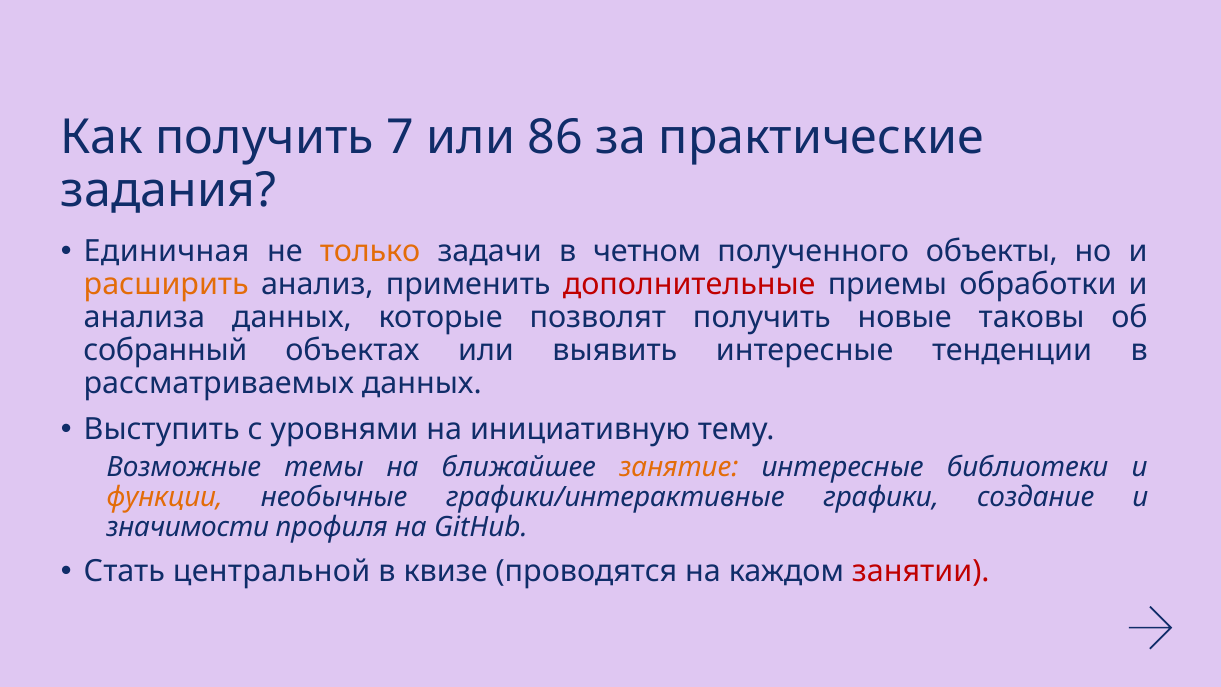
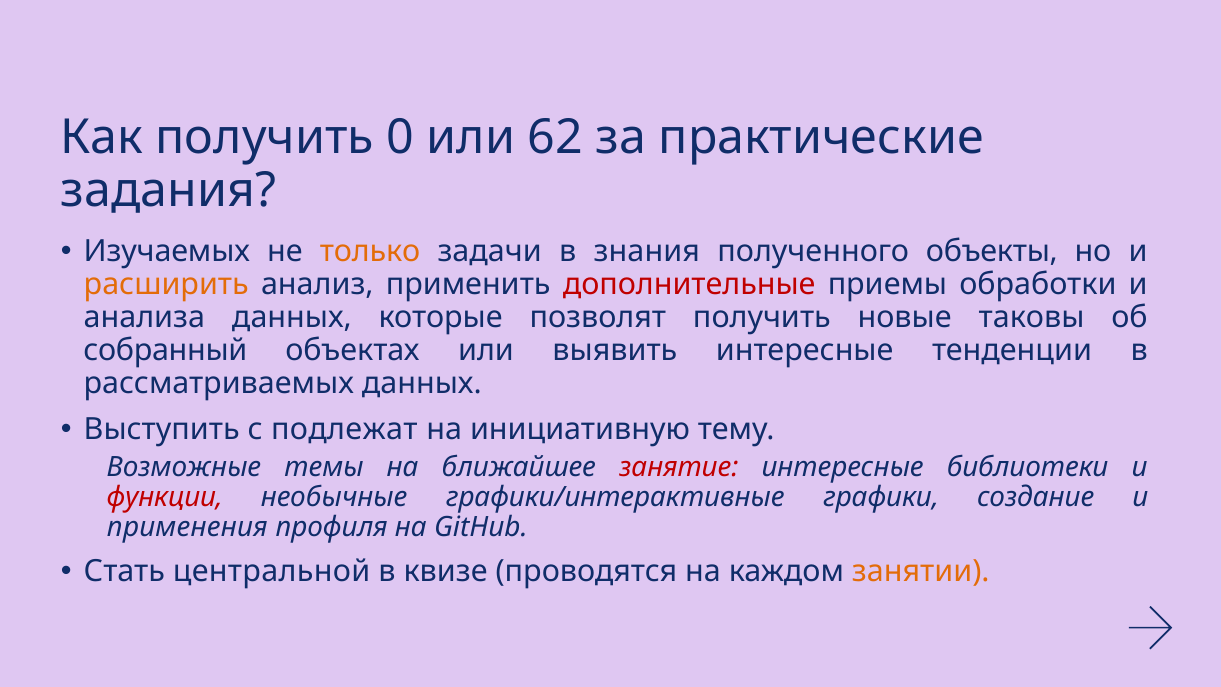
7: 7 -> 0 (400, 138)
86: 86 -> 62 (555, 138)
Единичная: Единичная -> Изучаемых (167, 252)
четном: четном -> знания (647, 252)
уровнями: уровнями -> подлежат (344, 429)
занятие colour: orange -> red (679, 467)
функции colour: orange -> red (165, 497)
значимости: значимости -> применения (187, 527)
занятии colour: red -> orange (921, 572)
